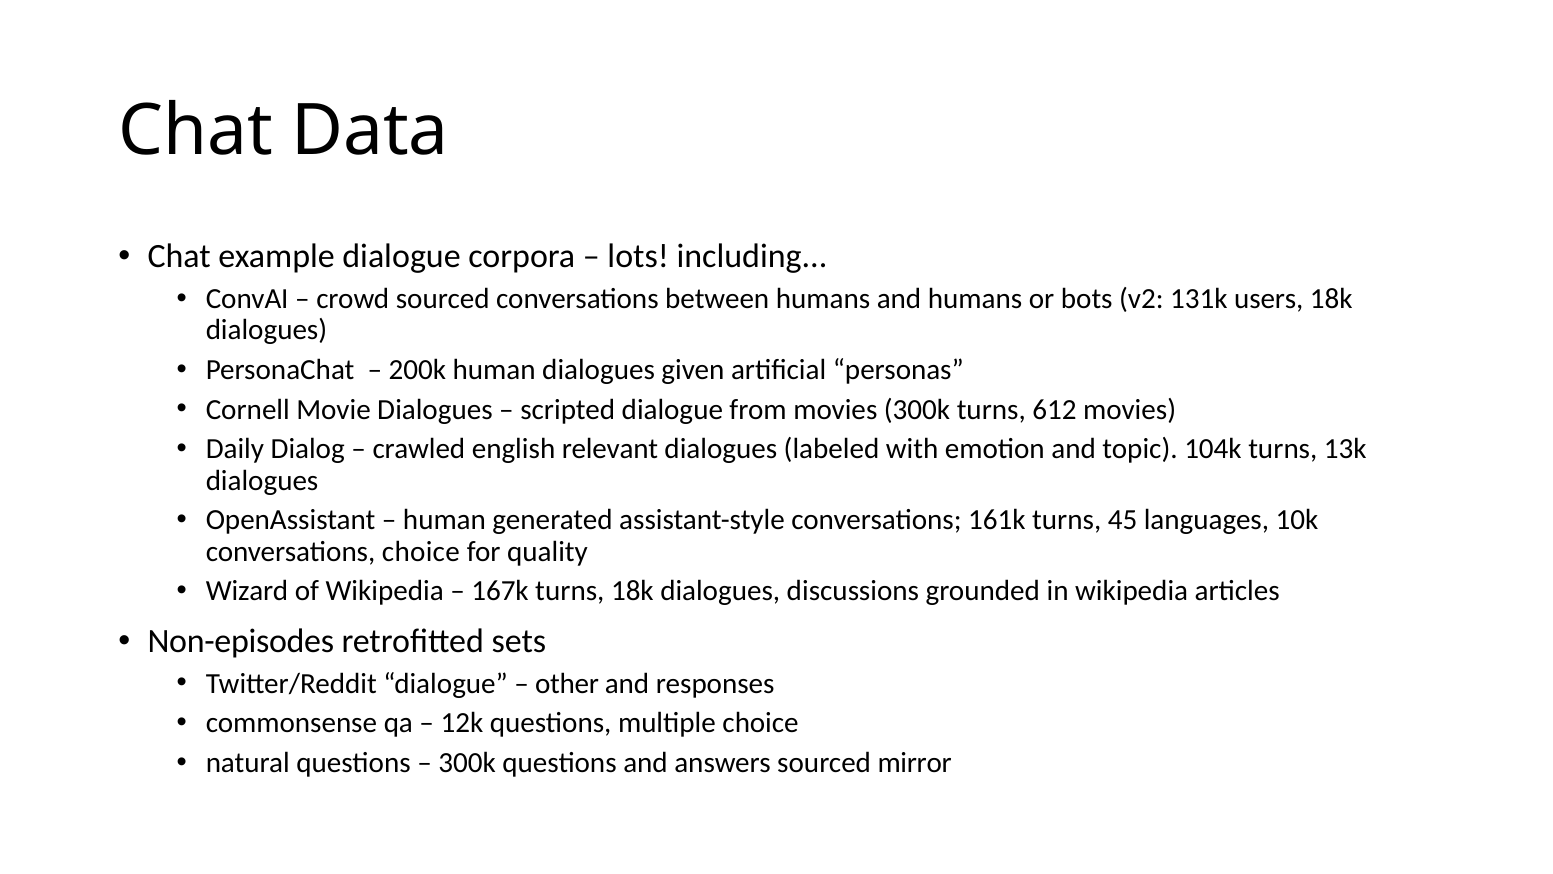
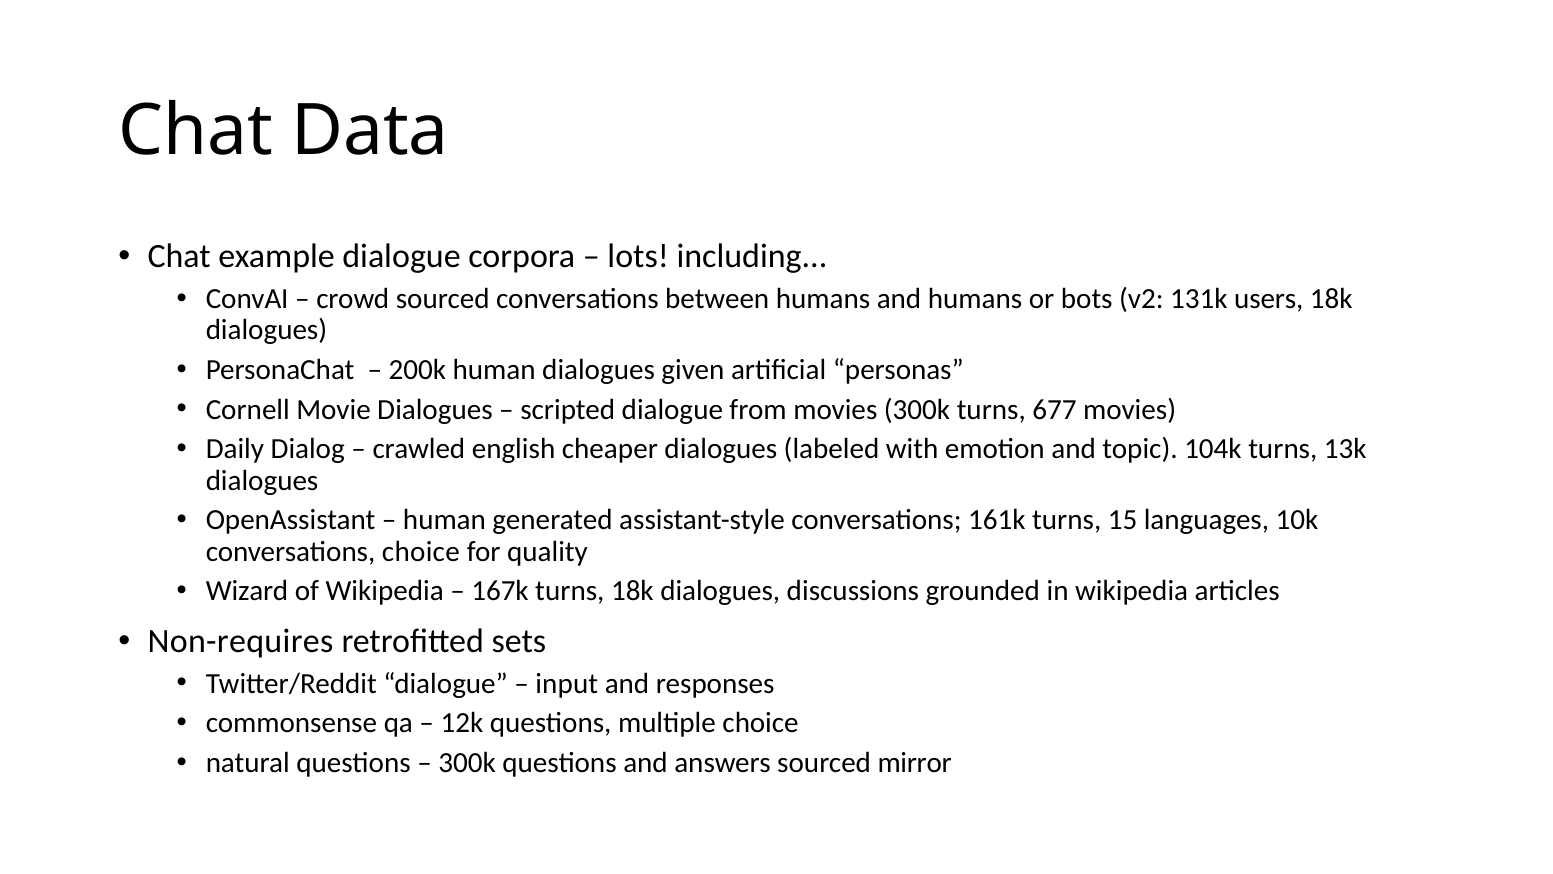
612: 612 -> 677 (1054, 409)
relevant: relevant -> cheaper (610, 449)
45: 45 -> 15 (1123, 520)
Non-episodes: Non-episodes -> Non-requires (240, 641)
other: other -> input (567, 683)
